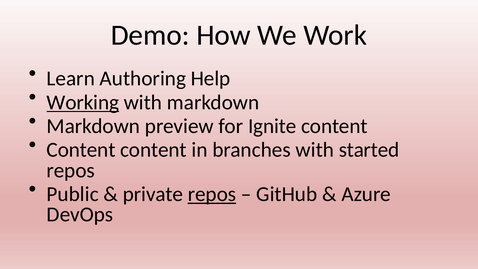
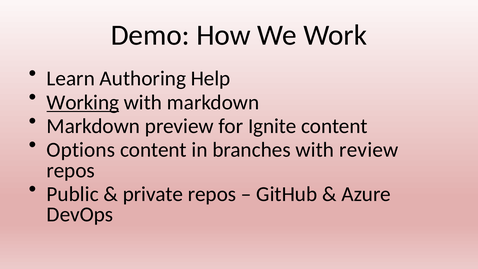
Content: Content -> Options (81, 150)
started: started -> review (369, 150)
repos underline: present -> none (212, 194)
